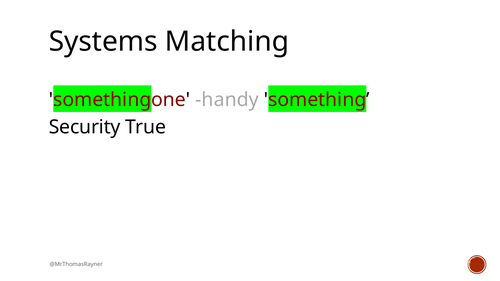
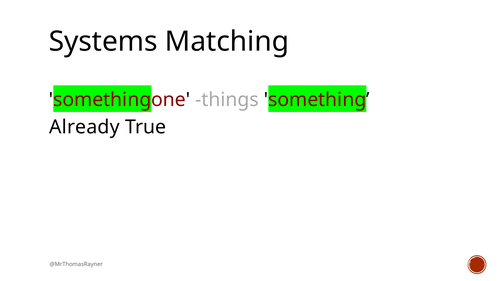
handy: handy -> things (227, 100)
Security: Security -> Already (84, 127)
